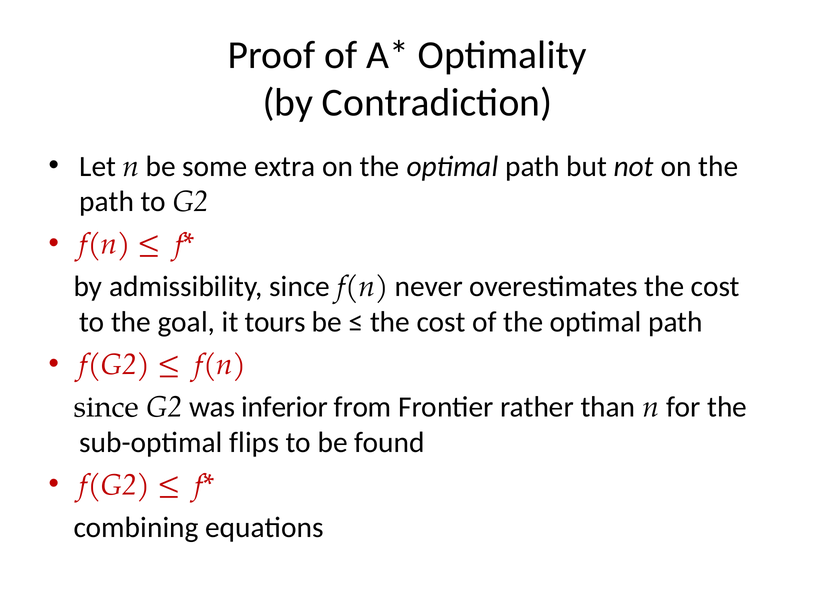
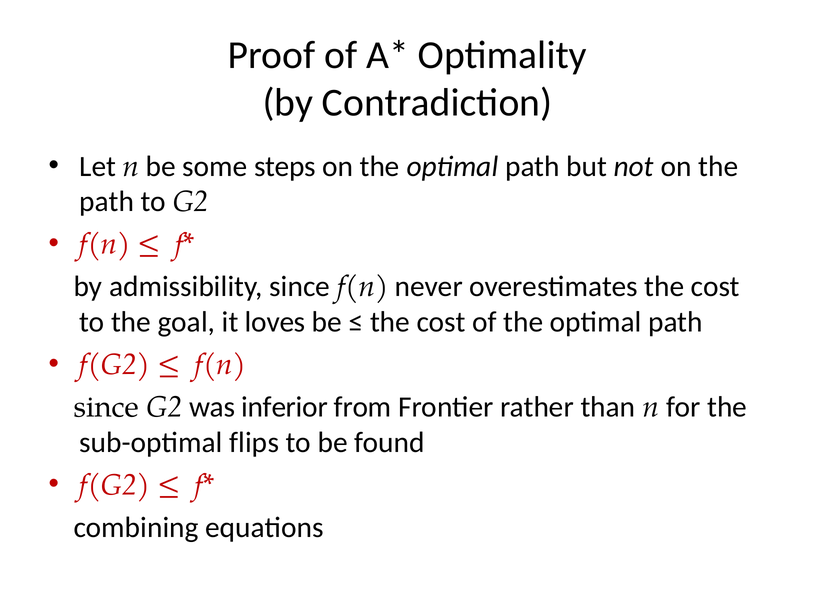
extra: extra -> steps (285, 166)
tours: tours -> loves (275, 322)
